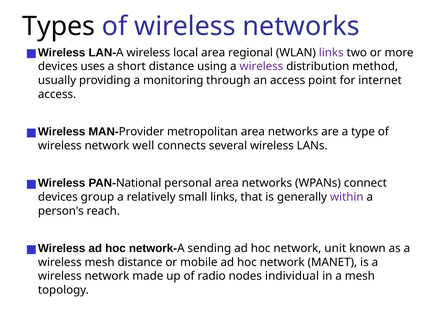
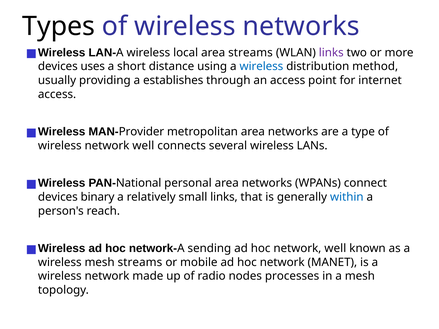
area regional: regional -> streams (250, 53)
wireless colour: purple -> blue (261, 66)
monitoring: monitoring -> establishes (173, 80)
group: group -> binary (98, 197)
within colour: purple -> blue (347, 197)
hoc network unit: unit -> well (335, 249)
mesh distance: distance -> streams (140, 262)
individual: individual -> processes (292, 276)
